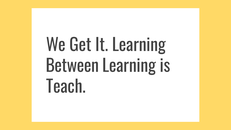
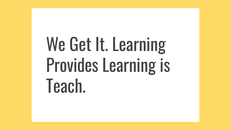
Between: Between -> Provides (72, 66)
